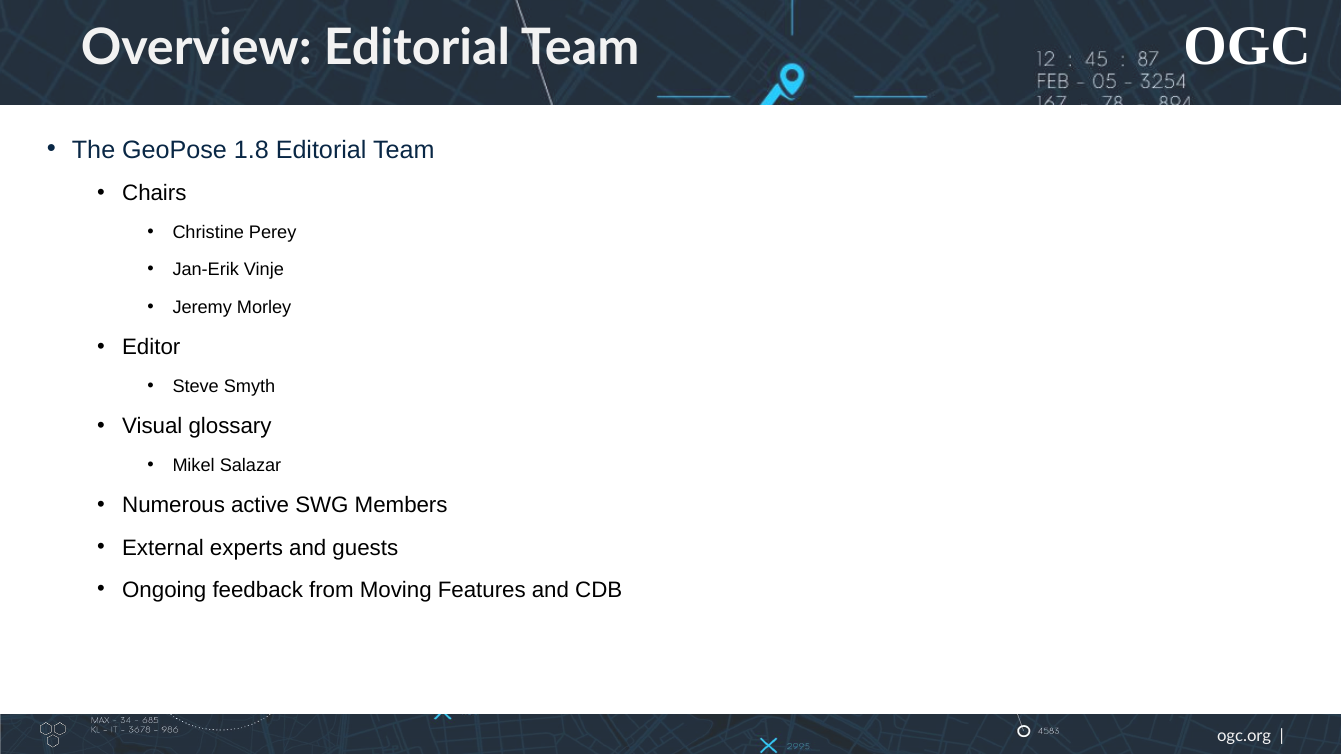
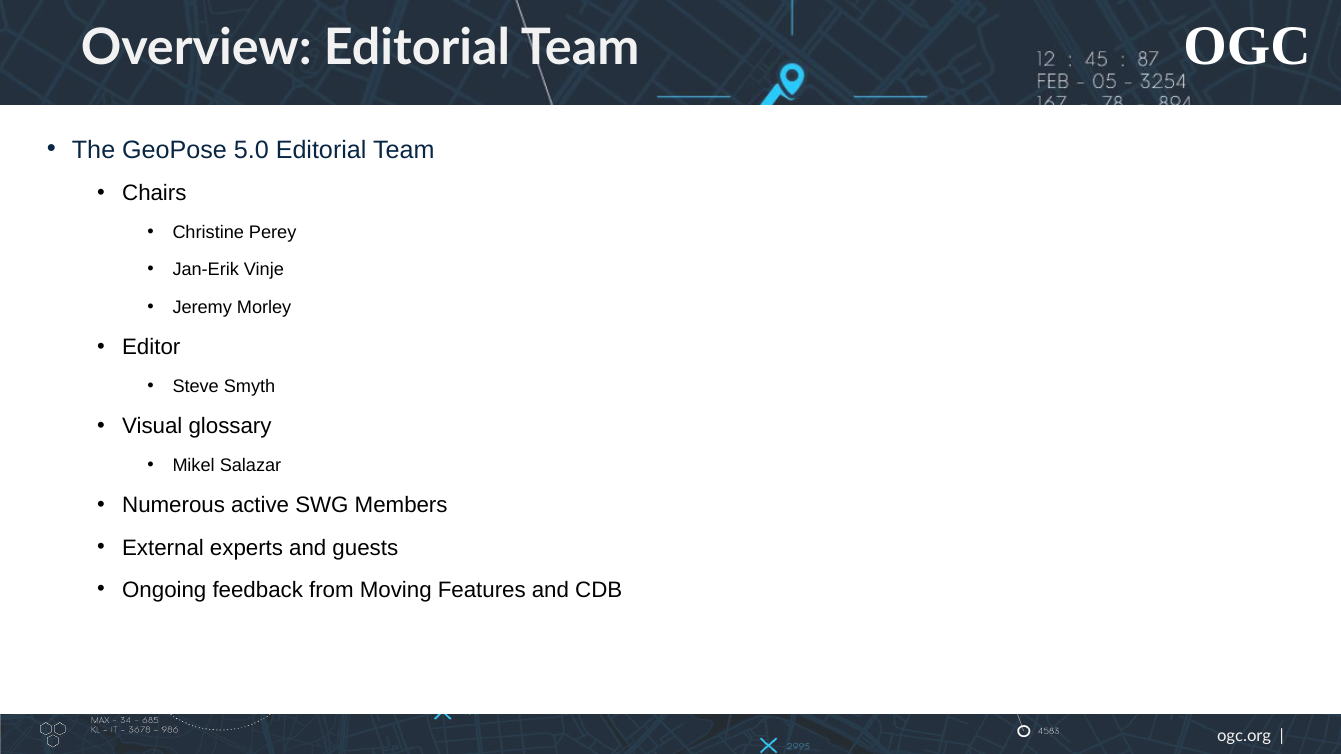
1.8: 1.8 -> 5.0 (251, 150)
